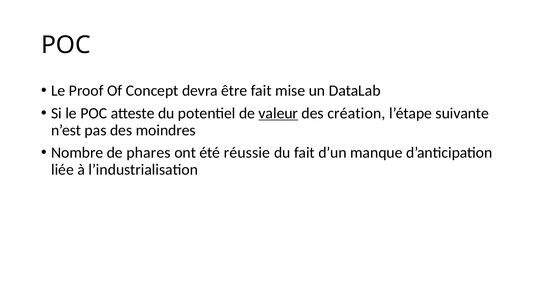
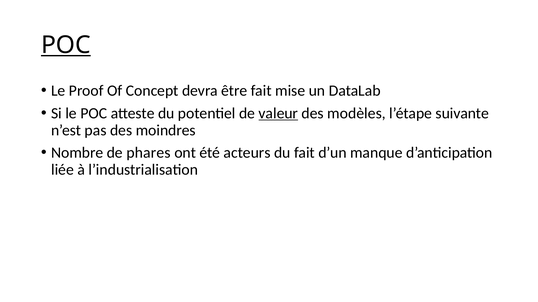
POC underline: none -> present (66, 45)
création: création -> modèles (357, 114)
réussie: réussie -> acteurs (247, 153)
